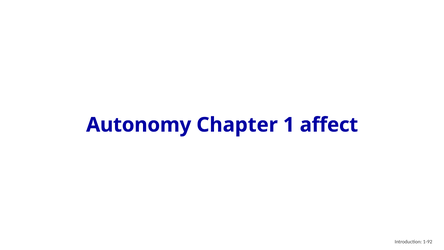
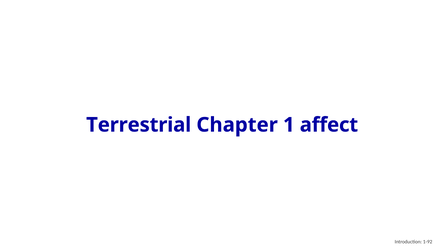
Autonomy: Autonomy -> Terrestrial (139, 125)
